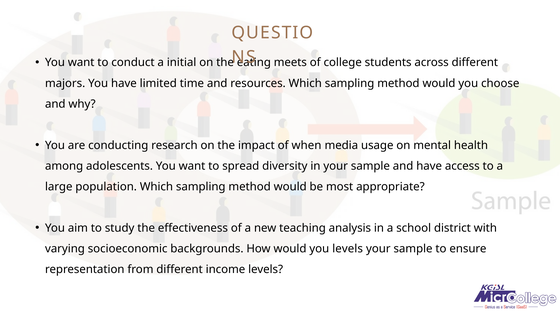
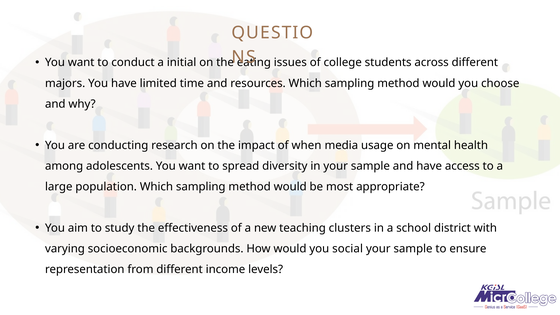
meets: meets -> issues (290, 63)
analysis: analysis -> clusters (350, 228)
you levels: levels -> social (348, 249)
